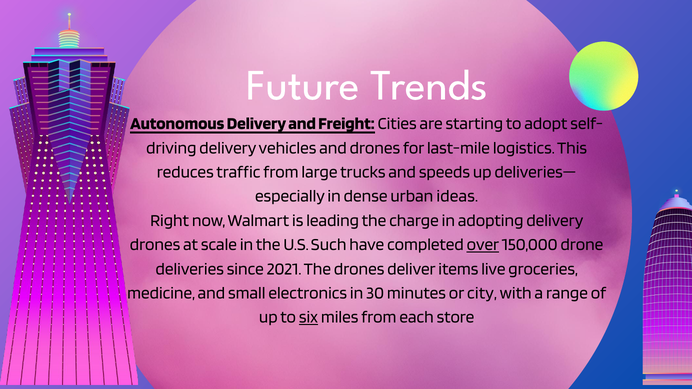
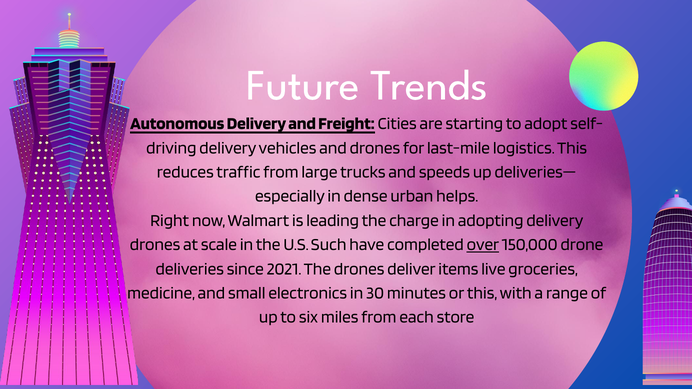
ideas: ideas -> helps (457, 196)
or city: city -> this (482, 293)
six underline: present -> none (308, 317)
